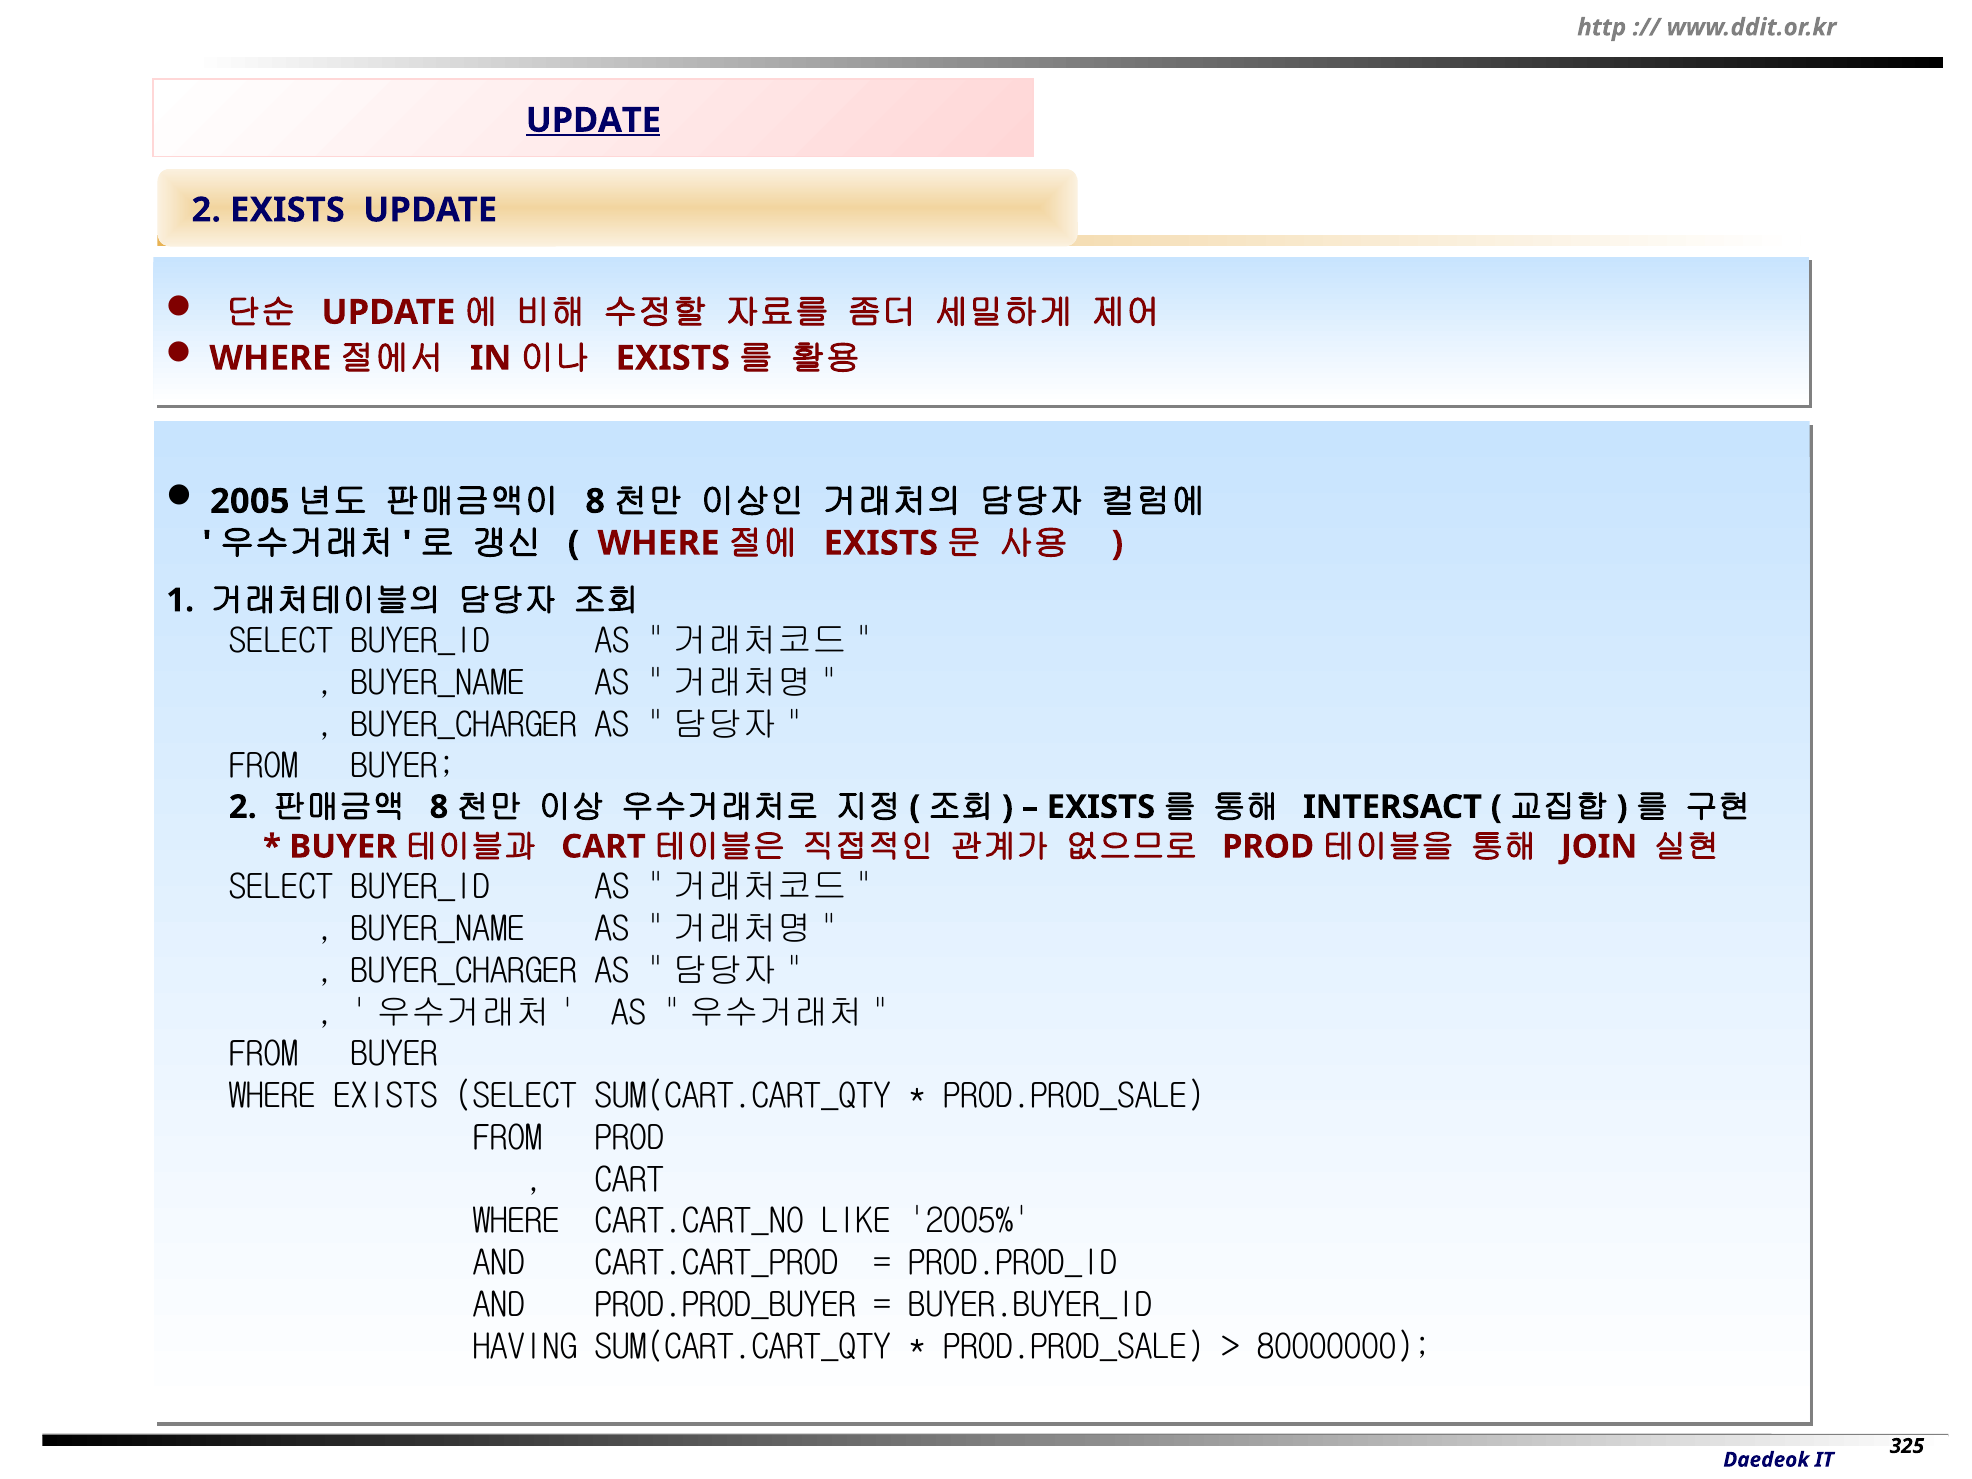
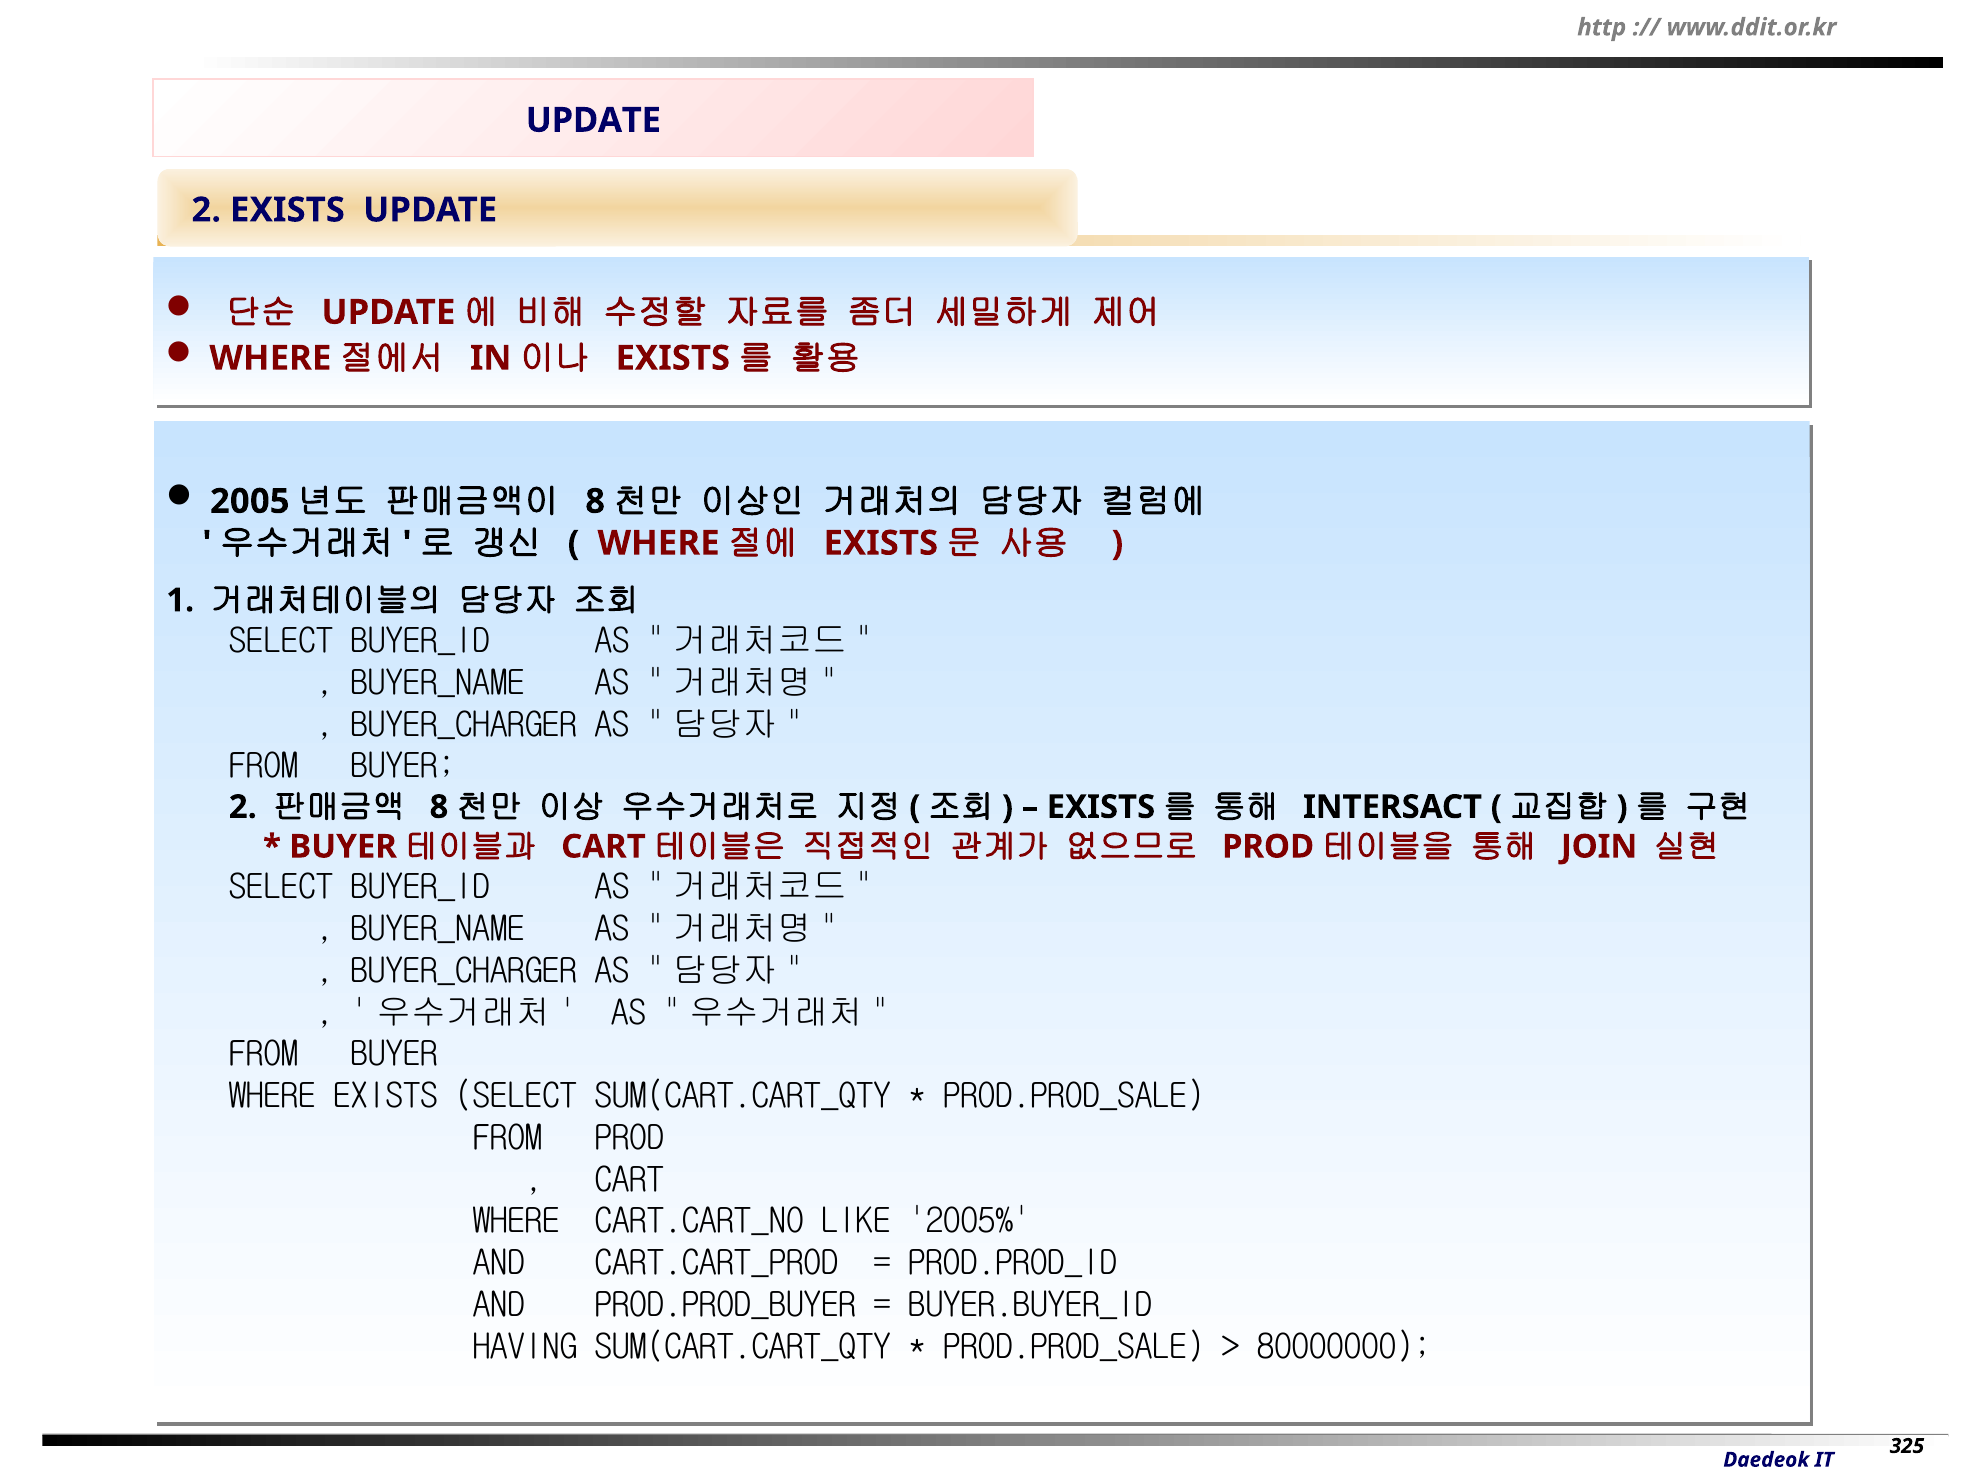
UPDATE underline: present -> none (593, 120)
